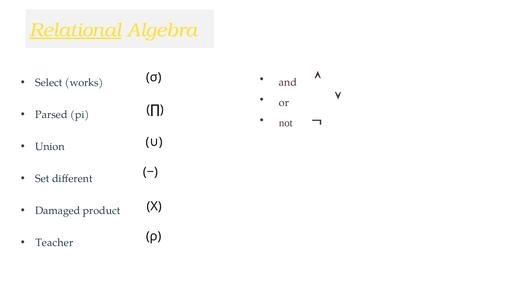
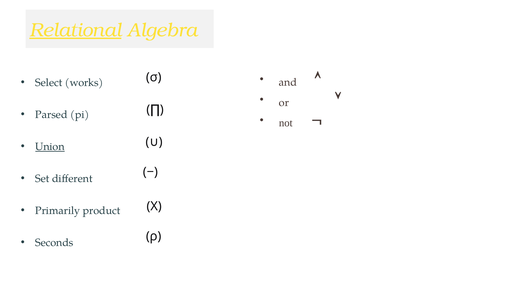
Union underline: none -> present (50, 147)
Damaged: Damaged -> Primarily (58, 211)
Teacher: Teacher -> Seconds (54, 243)
